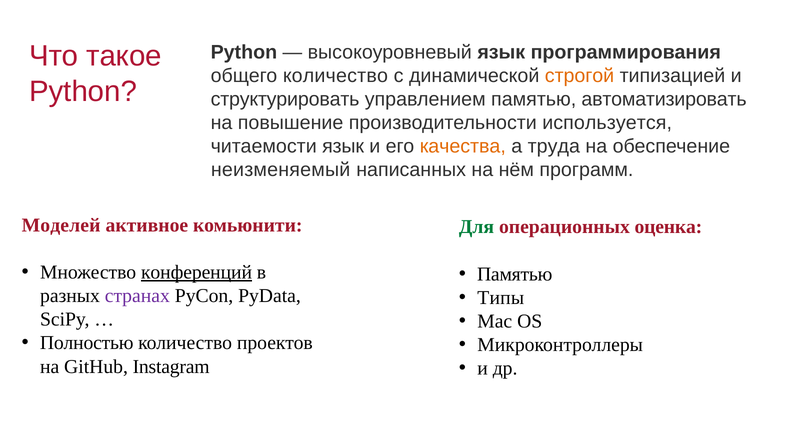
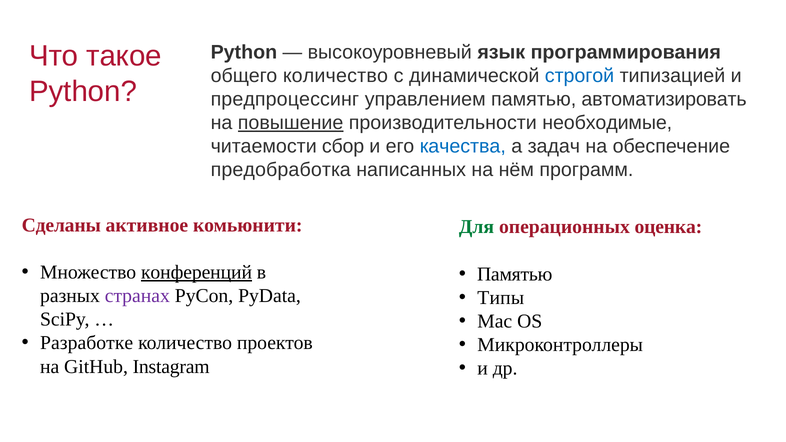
строгой colour: orange -> blue (580, 76)
структурировать: структурировать -> предпроцессинг (285, 99)
повышение underline: none -> present (291, 123)
используется: используется -> необходимые (607, 123)
читаемости язык: язык -> сбор (343, 146)
качества colour: orange -> blue (463, 146)
труда: труда -> задач (554, 146)
неизменяемый: неизменяемый -> предобработка (281, 170)
Моделей: Моделей -> Сделаны (61, 225)
Полностью: Полностью -> Разработке (87, 343)
